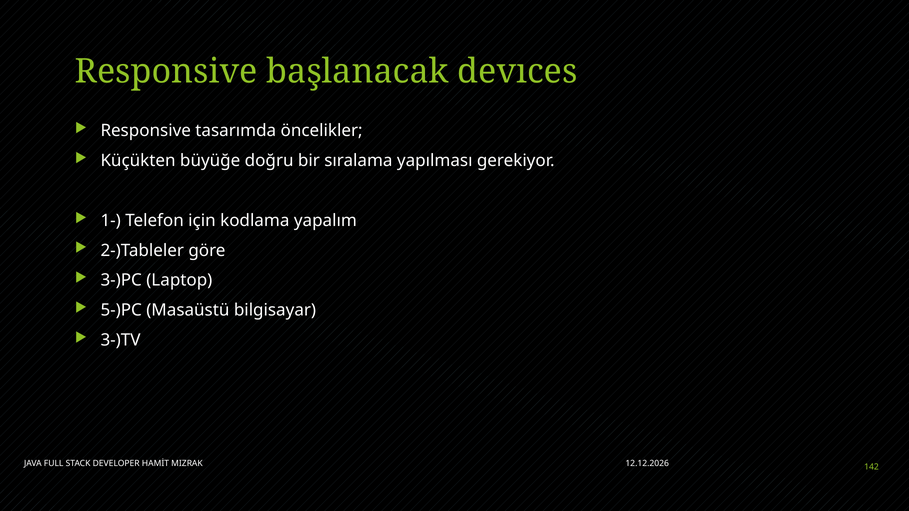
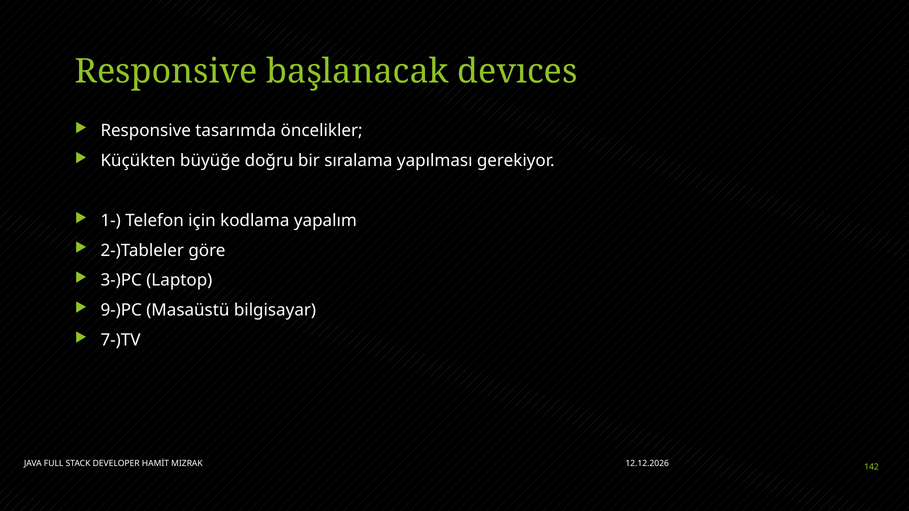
5-)PC: 5-)PC -> 9-)PC (121, 310)
3-)TV: 3-)TV -> 7-)TV (121, 340)
